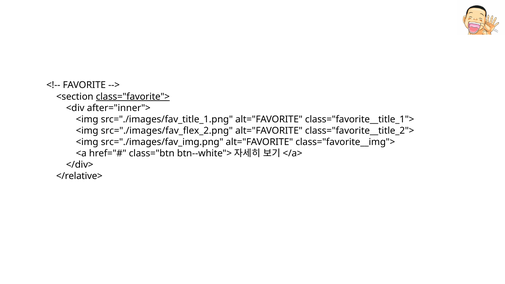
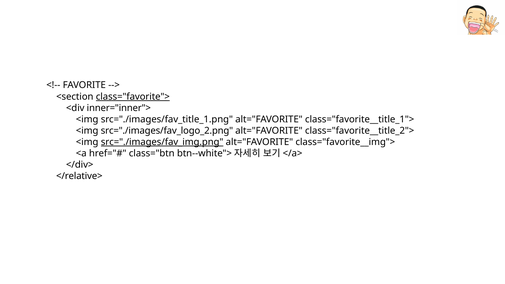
after="inner">: after="inner"> -> inner="inner"> (119, 108)
src="./images/fav_flex_2.png: src="./images/fav_flex_2.png -> src="./images/fav_logo_2.png (167, 131)
src="./images/fav_img.png underline: none -> present (162, 142)
